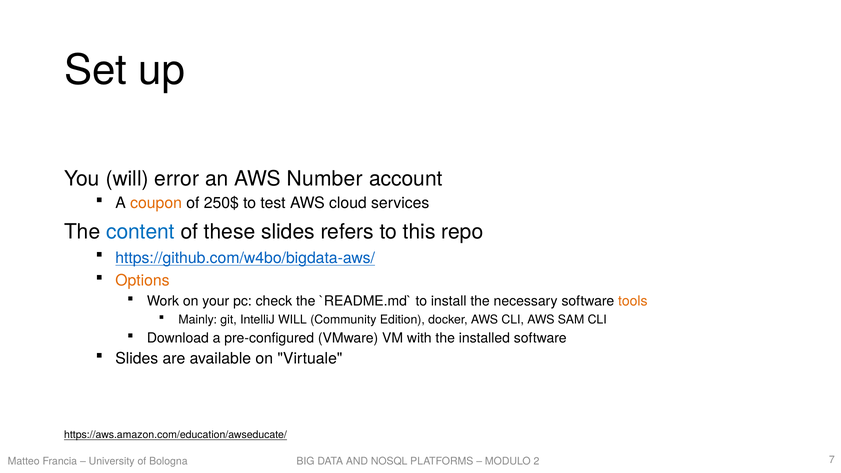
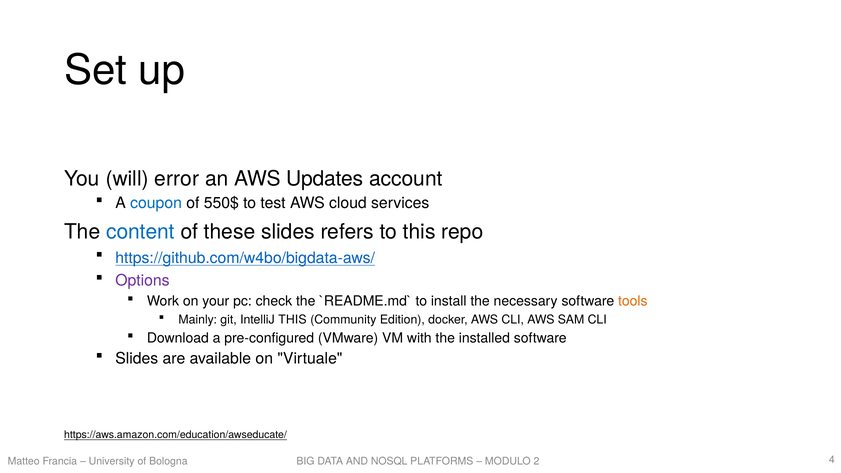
Number: Number -> Updates (325, 179)
coupon colour: orange -> blue (156, 203)
250$: 250$ -> 550$ (221, 203)
Options colour: orange -> purple (142, 281)
IntelliJ WILL: WILL -> THIS (292, 320)
7: 7 -> 4 (832, 460)
